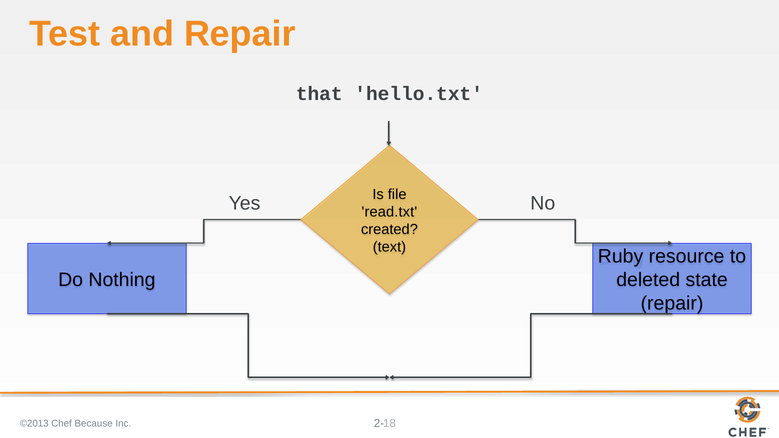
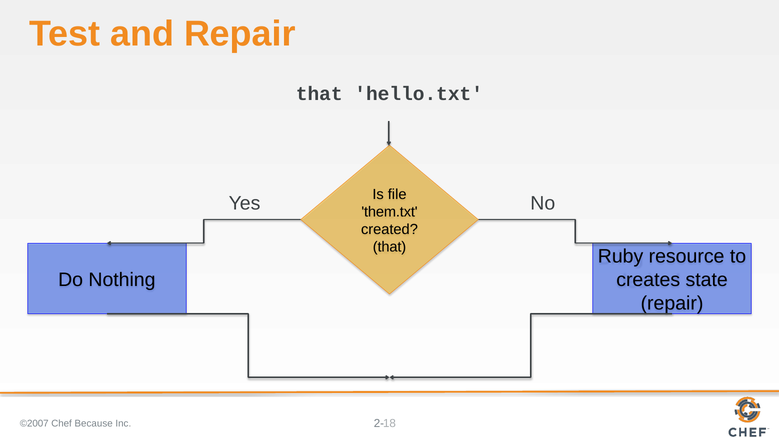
read.txt: read.txt -> them.txt (390, 212)
text: text -> that (390, 247)
deleted: deleted -> creates (648, 280)
©2013: ©2013 -> ©2007 (34, 424)
